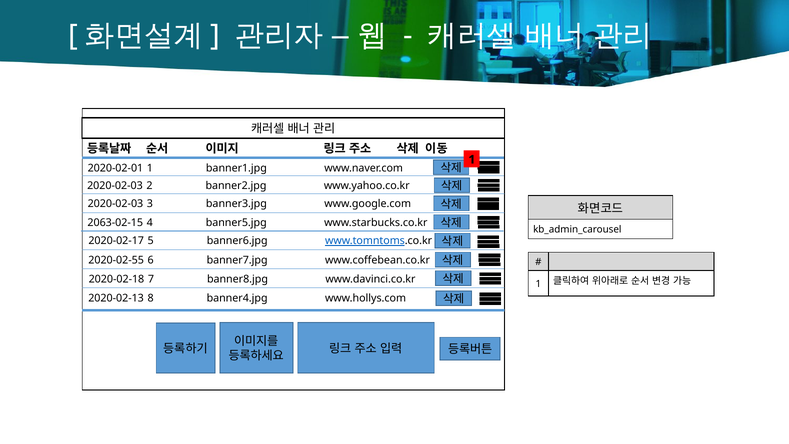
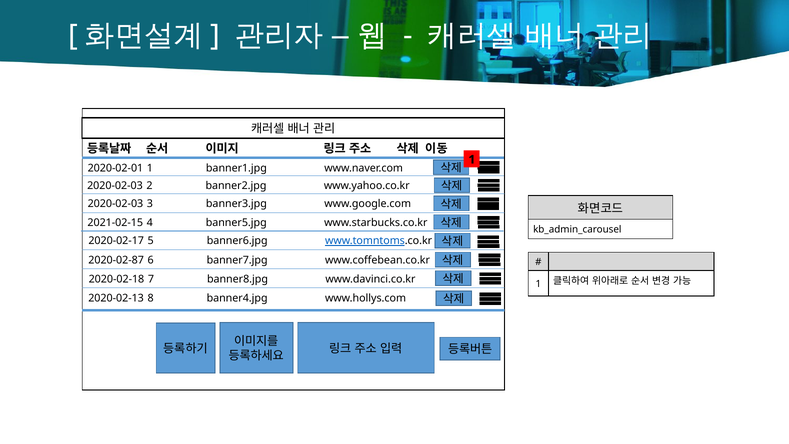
2063-02-15: 2063-02-15 -> 2021-02-15 (115, 222)
2020-02-55: 2020-02-55 -> 2020-02-87 (116, 260)
